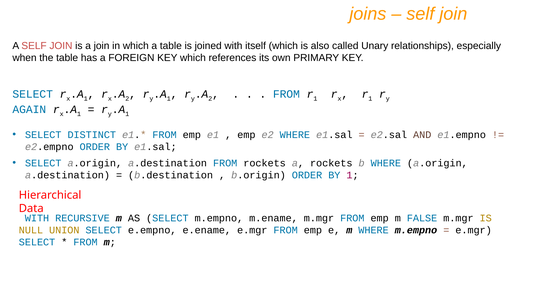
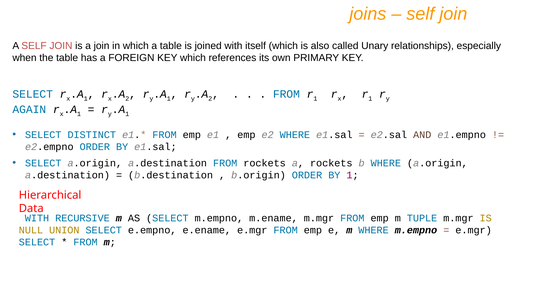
FALSE: FALSE -> TUPLE (422, 218)
